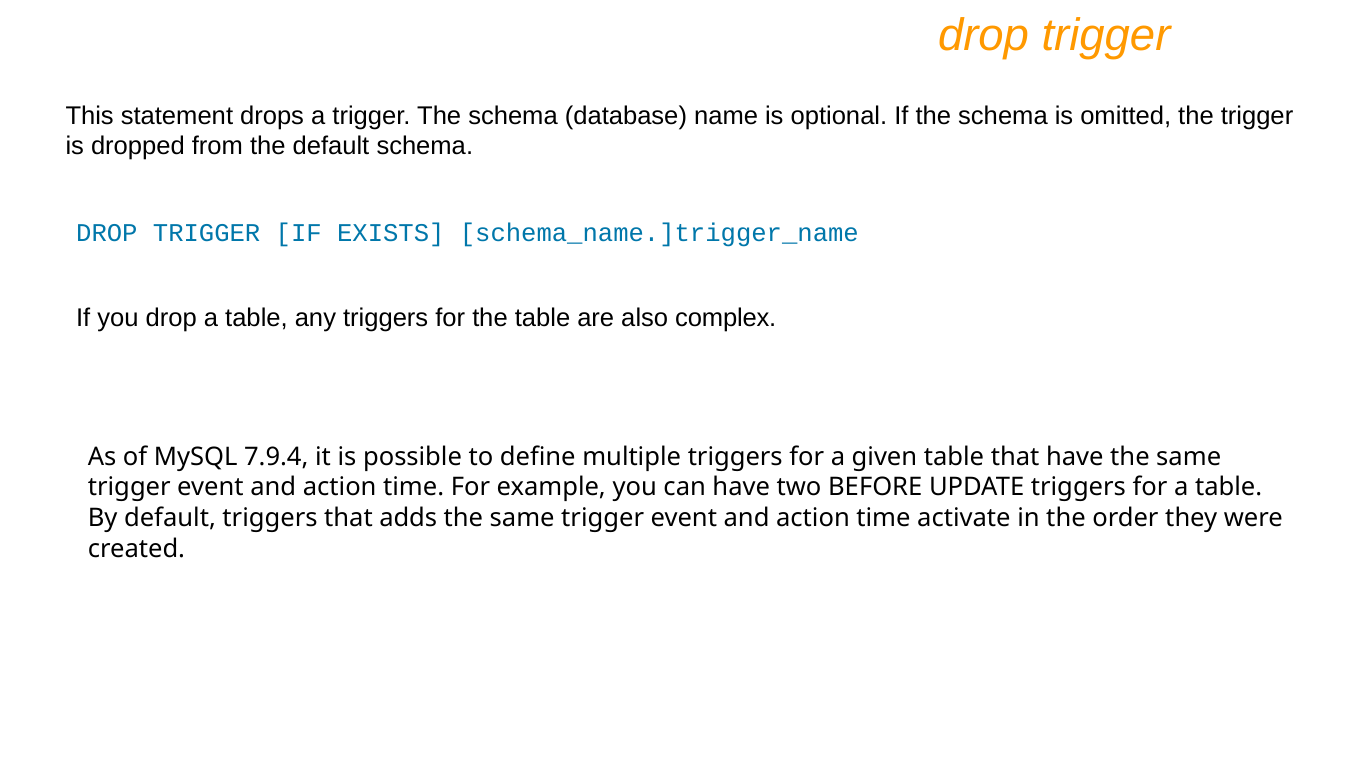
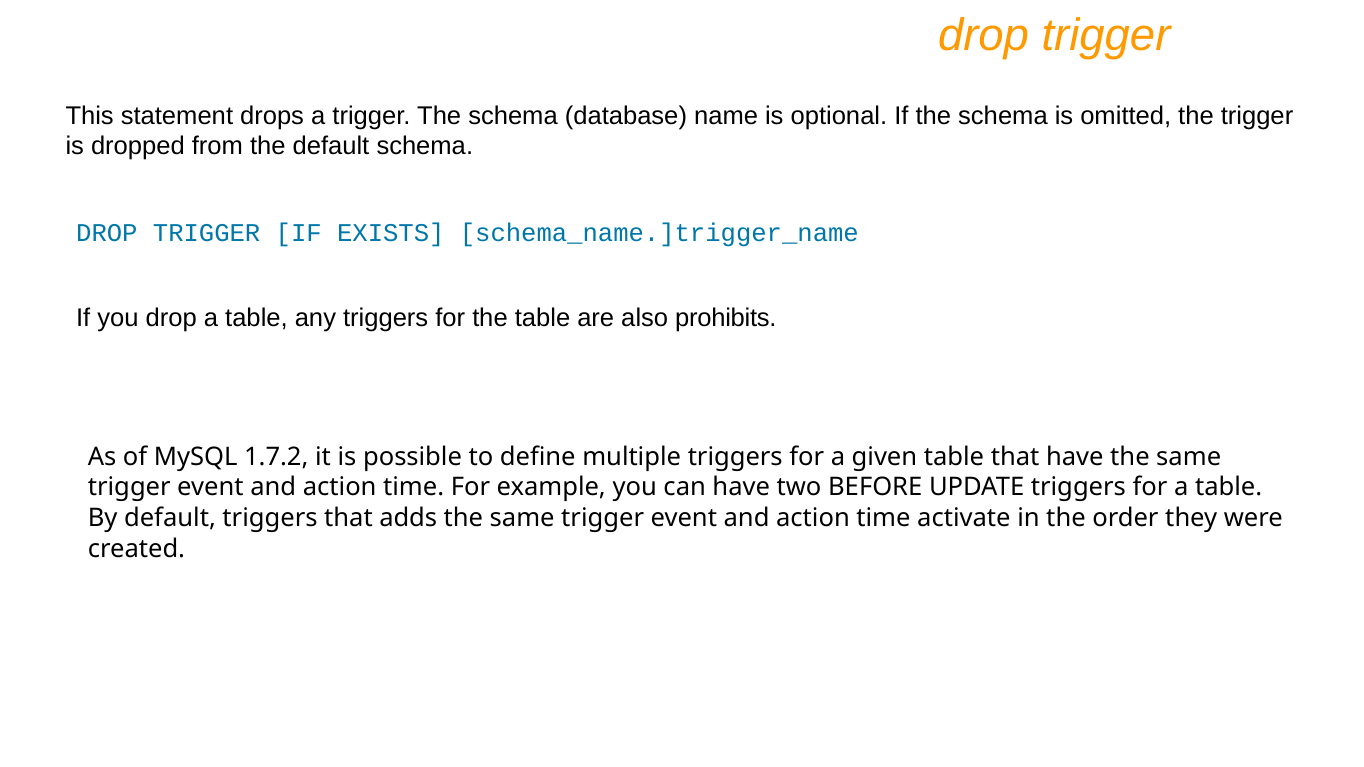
complex: complex -> prohibits (726, 318)
7.9.4: 7.9.4 -> 1.7.2 (276, 457)
